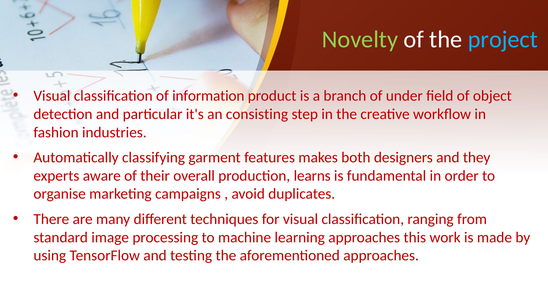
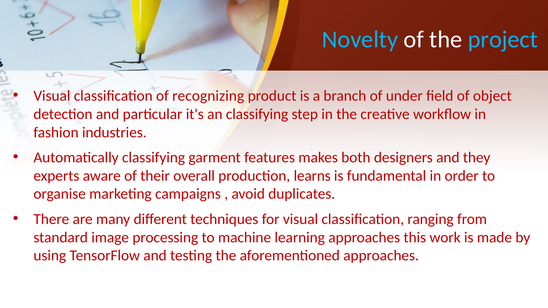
Novelty colour: light green -> light blue (360, 40)
information: information -> recognizing (208, 96)
an consisting: consisting -> classifying (257, 114)
